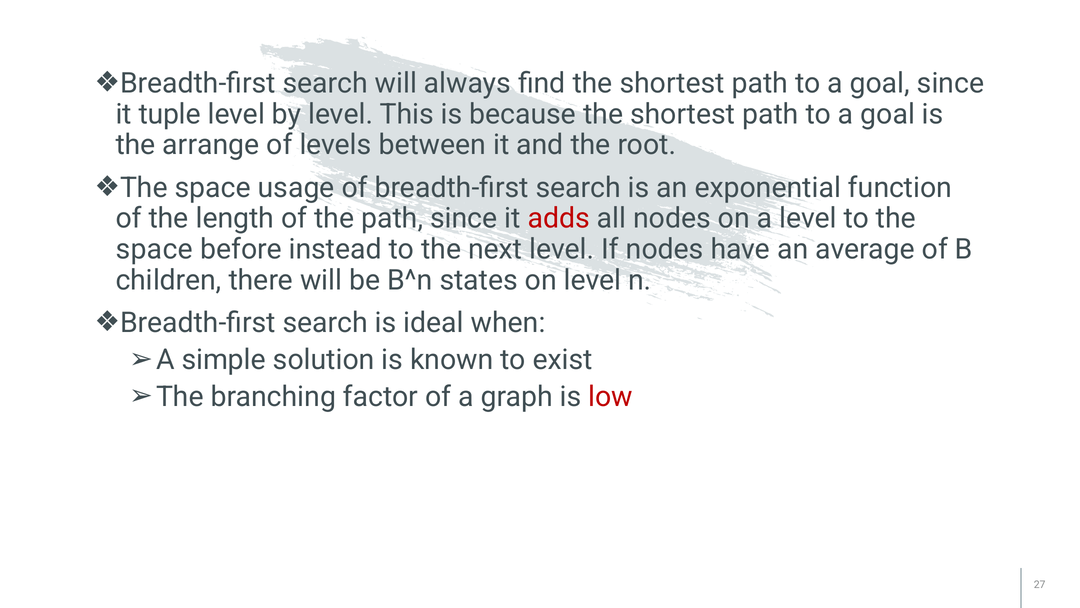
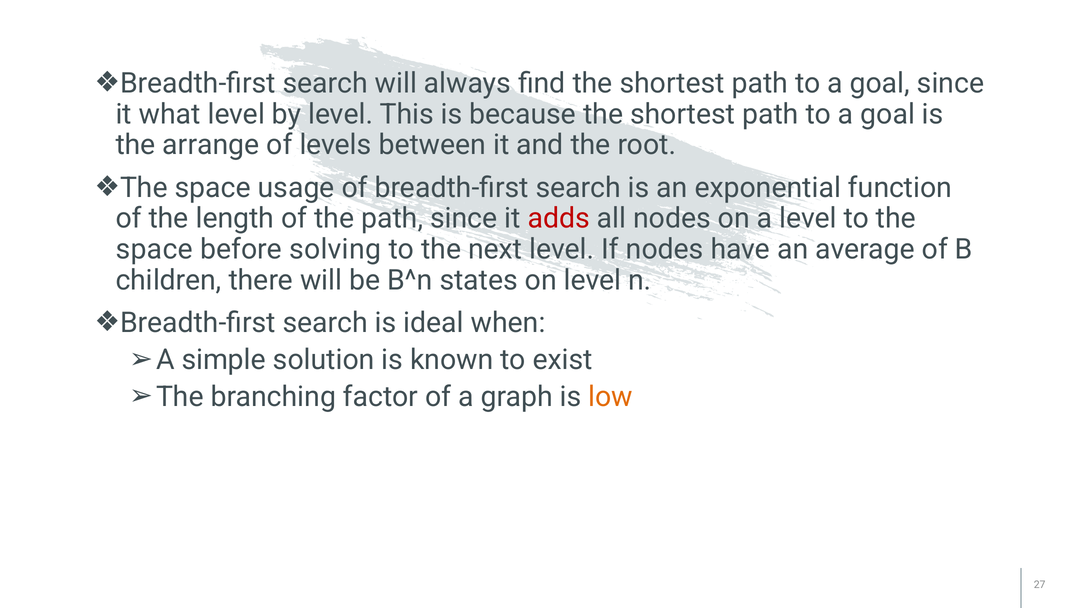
tuple: tuple -> what (170, 114)
instead: instead -> solving (335, 249)
low colour: red -> orange (611, 396)
